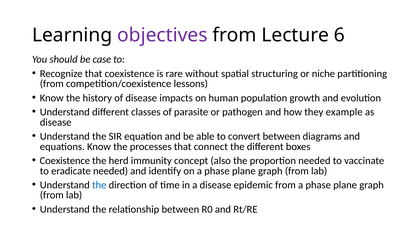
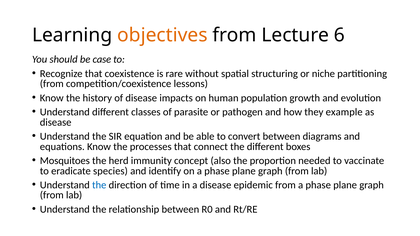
objectives colour: purple -> orange (162, 35)
Coexistence: Coexistence -> Mosquitoes (65, 161)
eradicate needed: needed -> species (110, 171)
